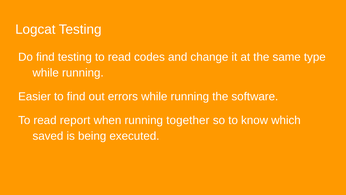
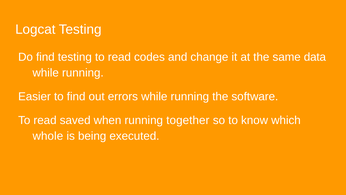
type: type -> data (315, 57)
report: report -> saved (75, 120)
saved: saved -> whole (48, 136)
